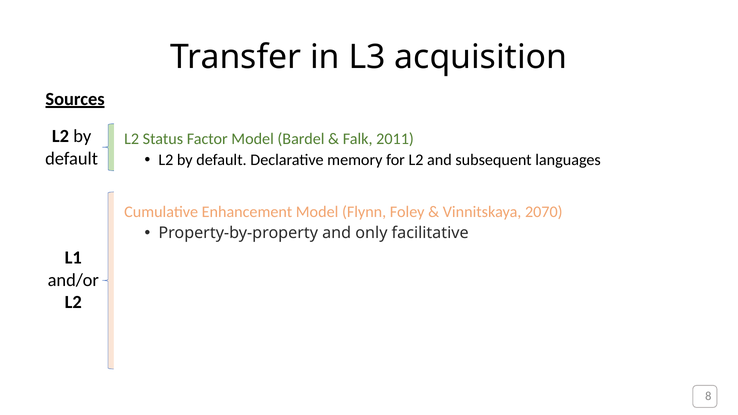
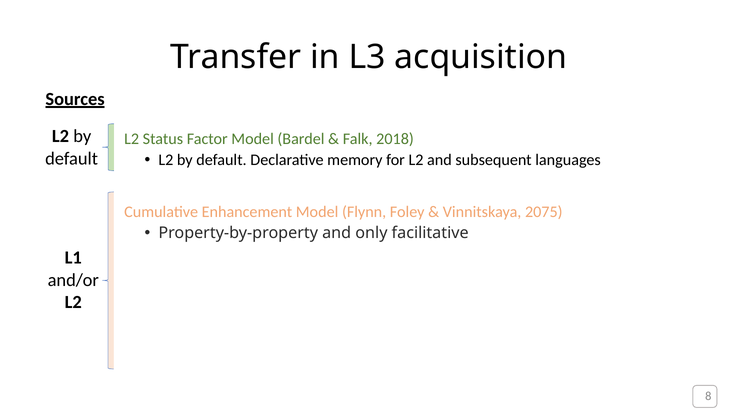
2011: 2011 -> 2018 (395, 139)
2070: 2070 -> 2075 (544, 212)
